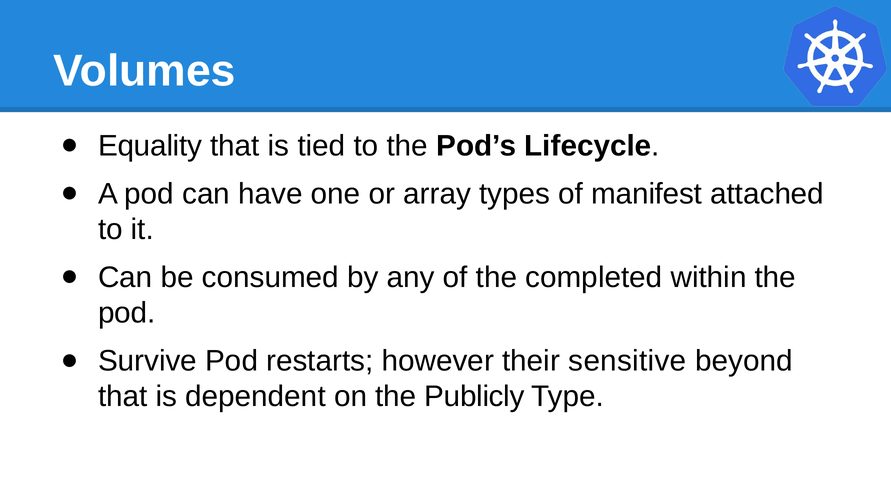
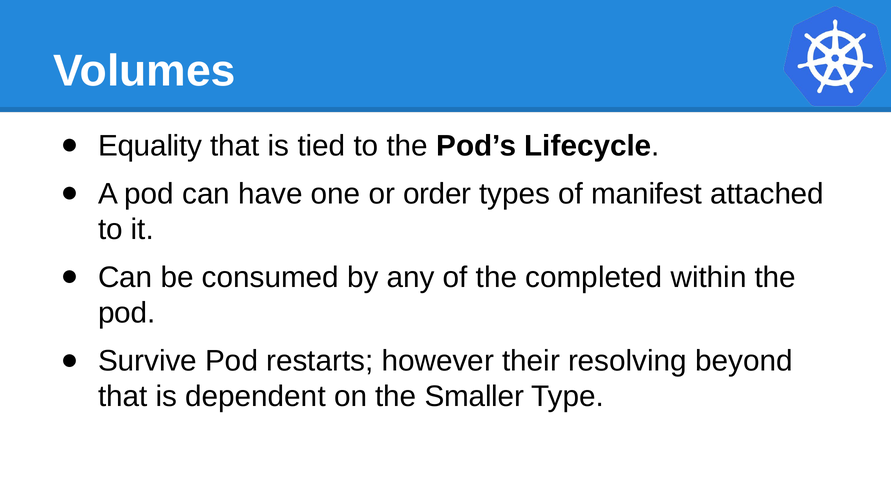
array: array -> order (437, 194)
sensitive: sensitive -> resolving (628, 361)
Publicly: Publicly -> Smaller (474, 397)
